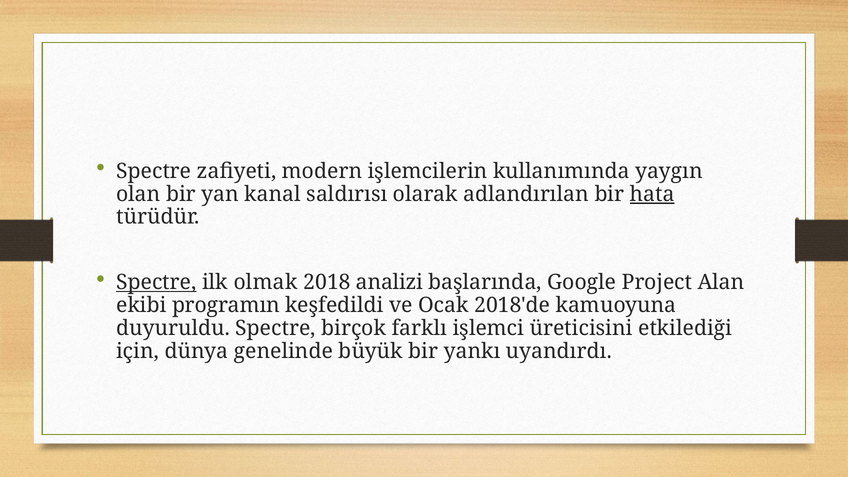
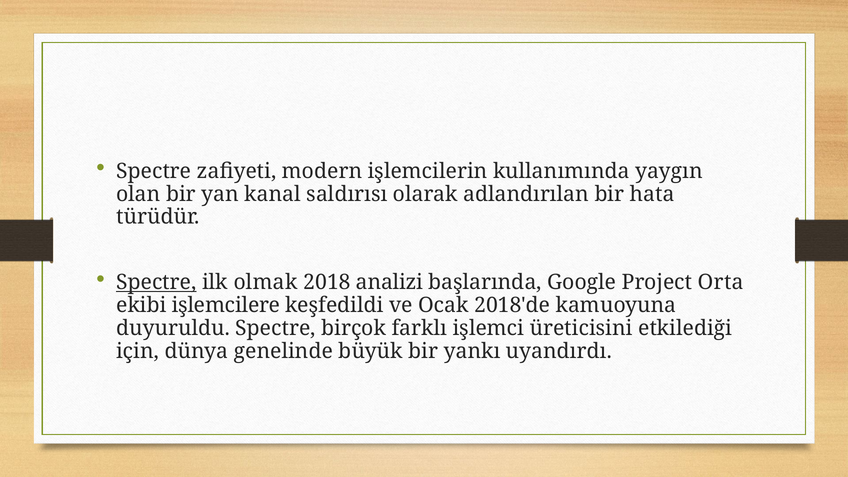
hata underline: present -> none (652, 194)
Alan: Alan -> Orta (721, 282)
programın: programın -> işlemcilere (226, 305)
